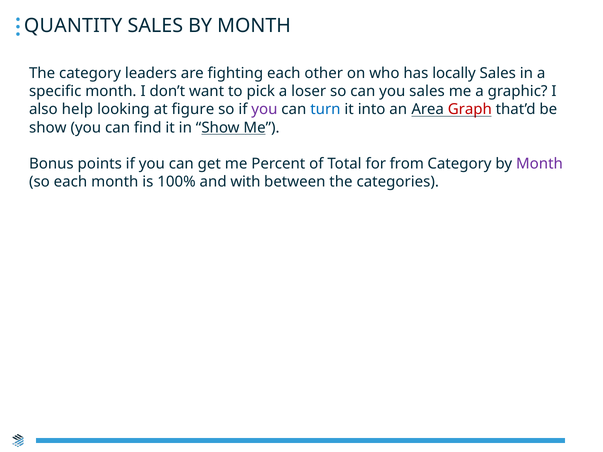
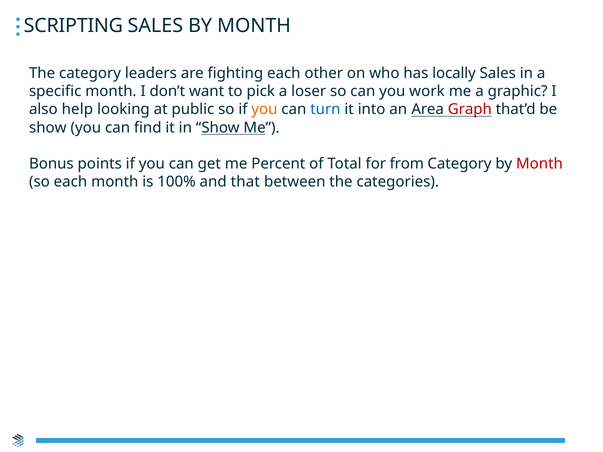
QUANTITY: QUANTITY -> SCRIPTING (73, 26)
you sales: sales -> work (427, 91)
figure: figure -> public (193, 110)
you colour: purple -> orange (264, 110)
Month colour: purple -> red (539, 164)
with: with -> that (245, 182)
